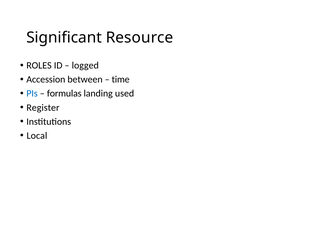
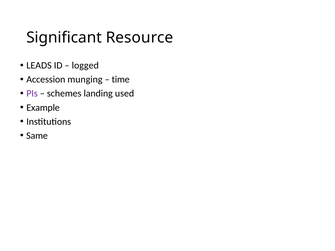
ROLES: ROLES -> LEADS (39, 66)
between: between -> munging (85, 80)
PIs colour: blue -> purple (32, 94)
formulas: formulas -> schemes (64, 94)
Register: Register -> Example (43, 108)
Local: Local -> Same (37, 136)
